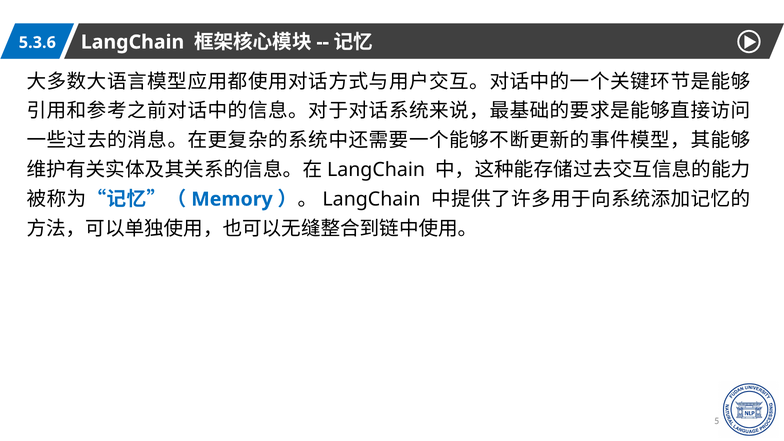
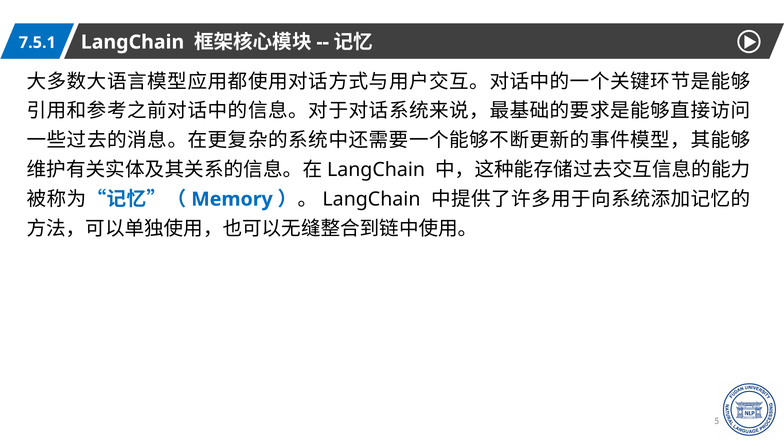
5.3.6: 5.3.6 -> 7.5.1 (37, 43)
